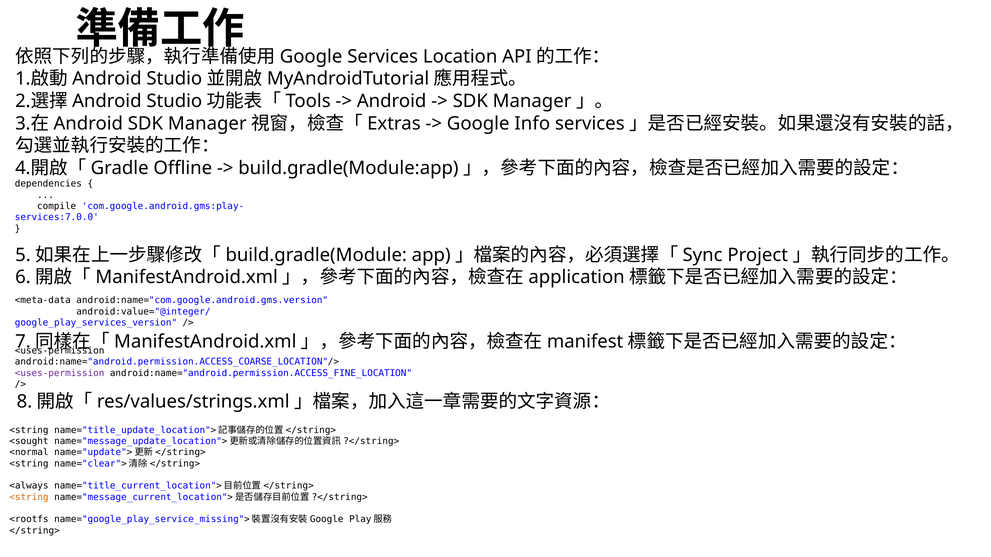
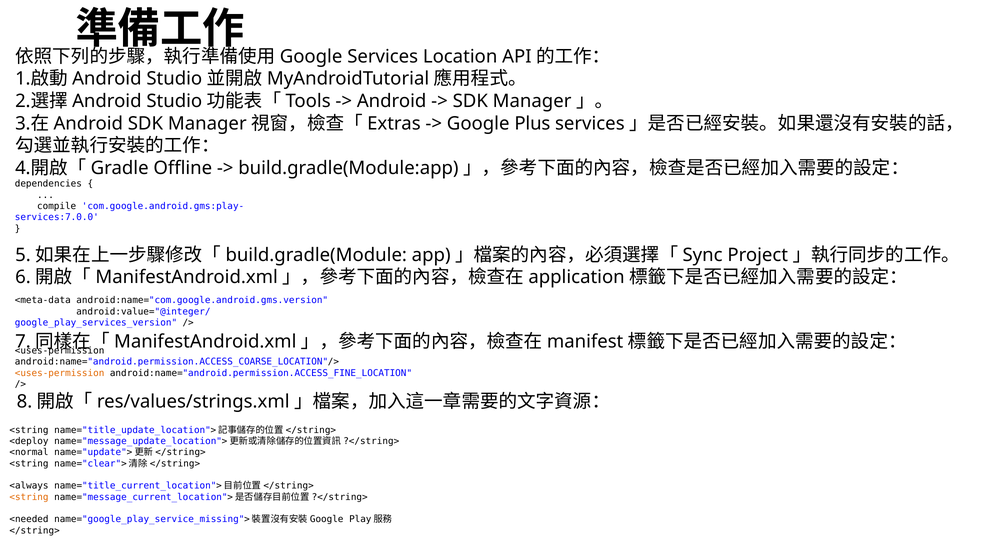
Info: Info -> Plus (532, 124)
<uses-permission colour: purple -> orange (60, 373)
<sought: <sought -> <deploy (29, 442)
<rootfs: <rootfs -> <needed (29, 520)
